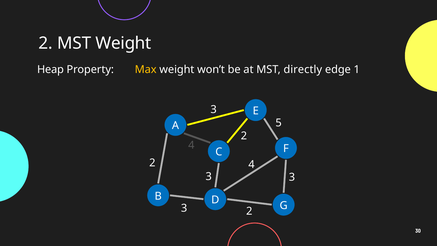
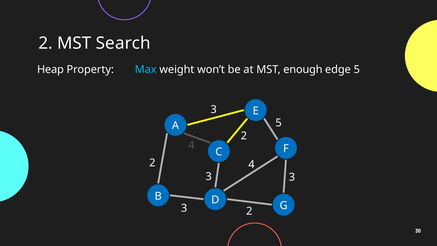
MST Weight: Weight -> Search (123, 43)
Max colour: yellow -> light blue (146, 70)
directly: directly -> enough (303, 70)
edge 1: 1 -> 5 (357, 70)
